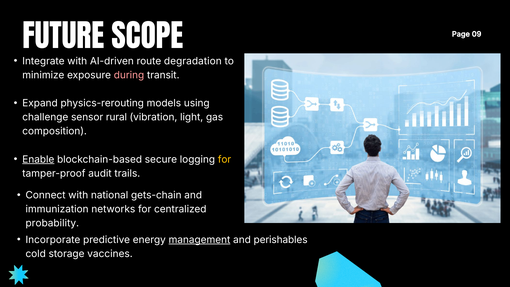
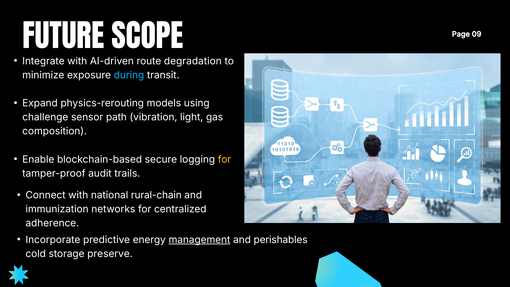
during colour: pink -> light blue (129, 75)
rural: rural -> path (116, 117)
Enable underline: present -> none (38, 159)
gets-chain: gets-chain -> rural-chain (156, 195)
probability: probability -> adherence (52, 223)
vaccines: vaccines -> preserve (110, 254)
